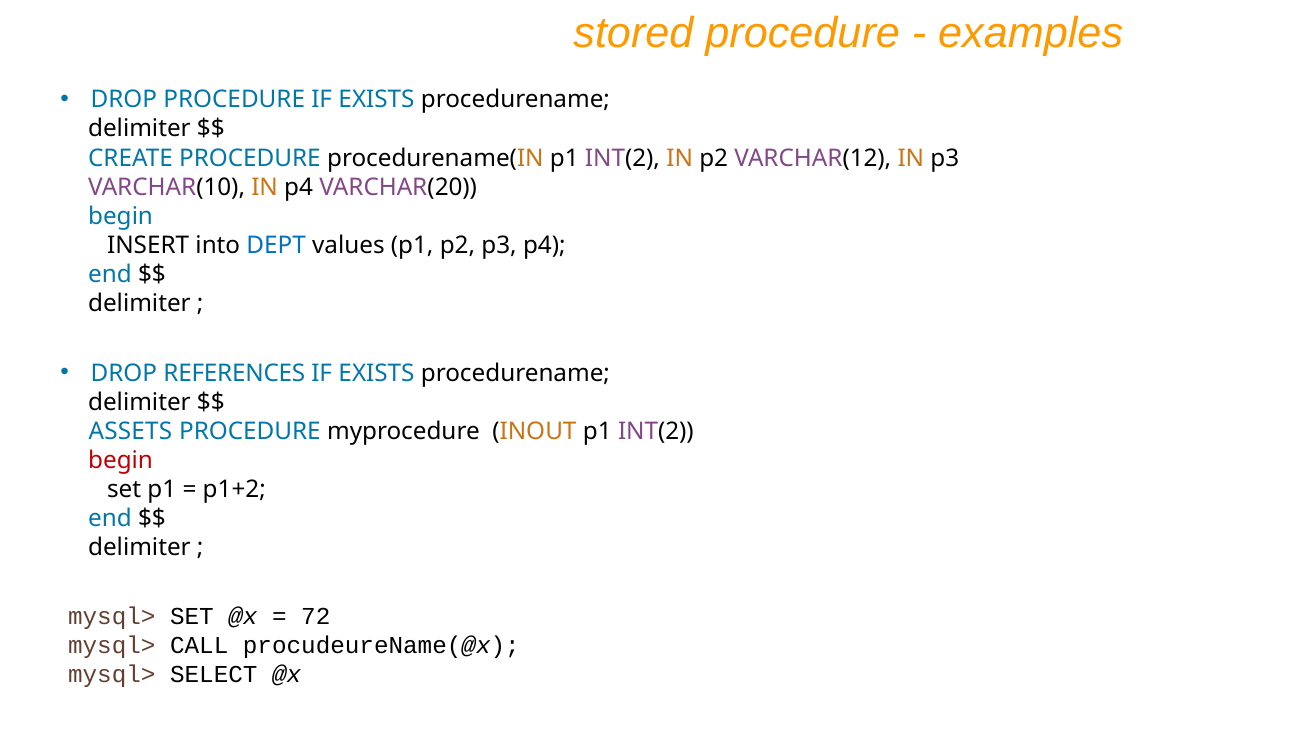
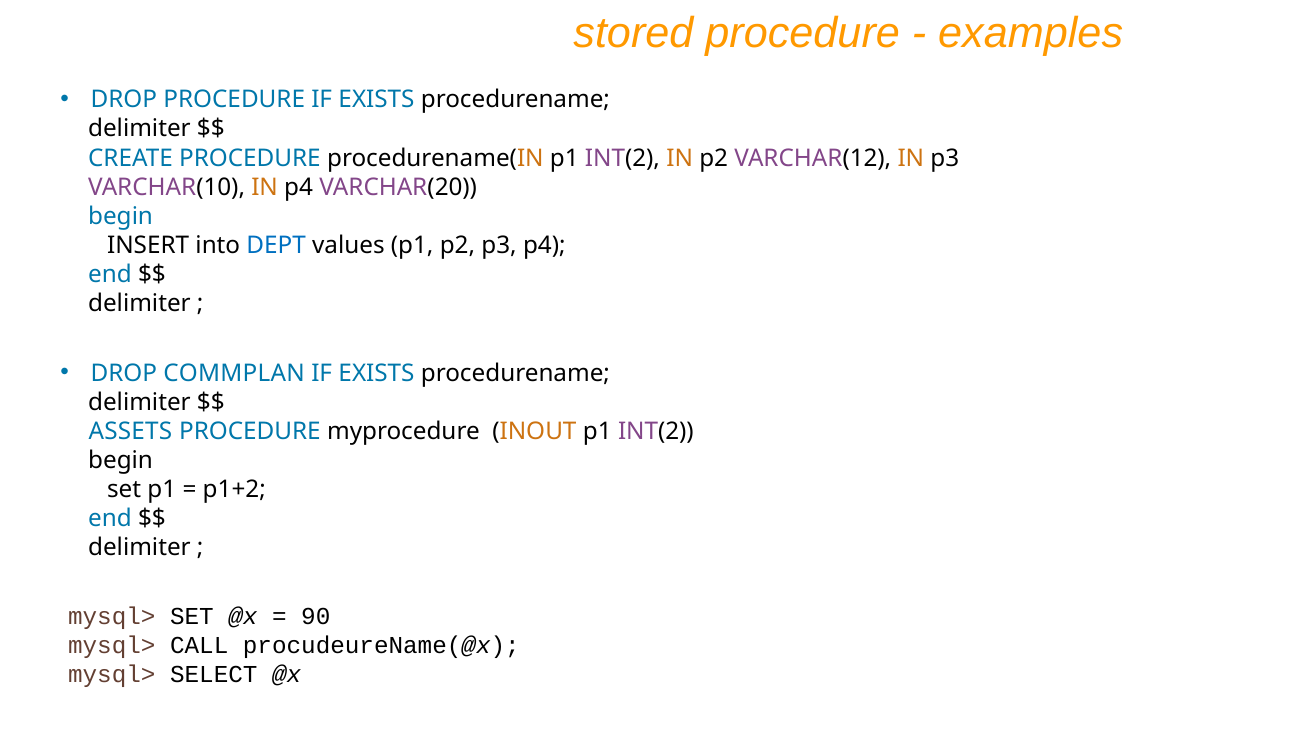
REFERENCES: REFERENCES -> COMMPLAN (234, 373)
begin colour: red -> black (121, 460)
72: 72 -> 90 (316, 616)
